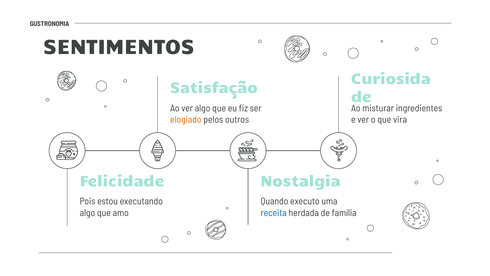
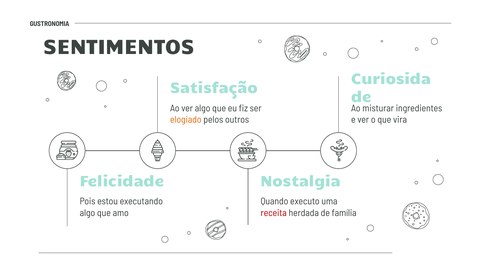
receita colour: blue -> red (274, 213)
